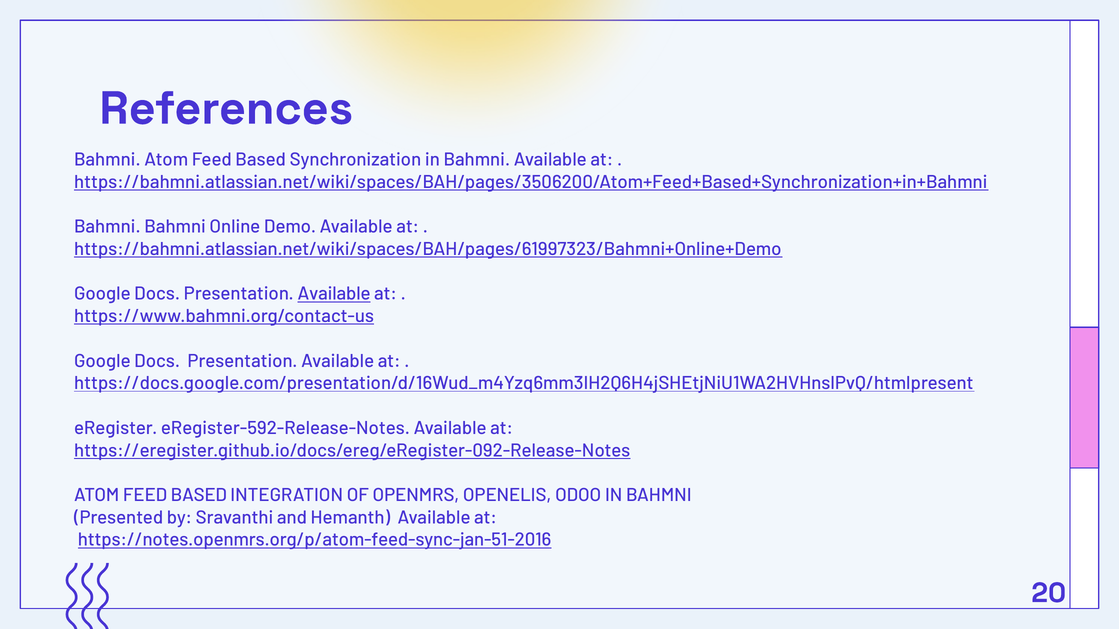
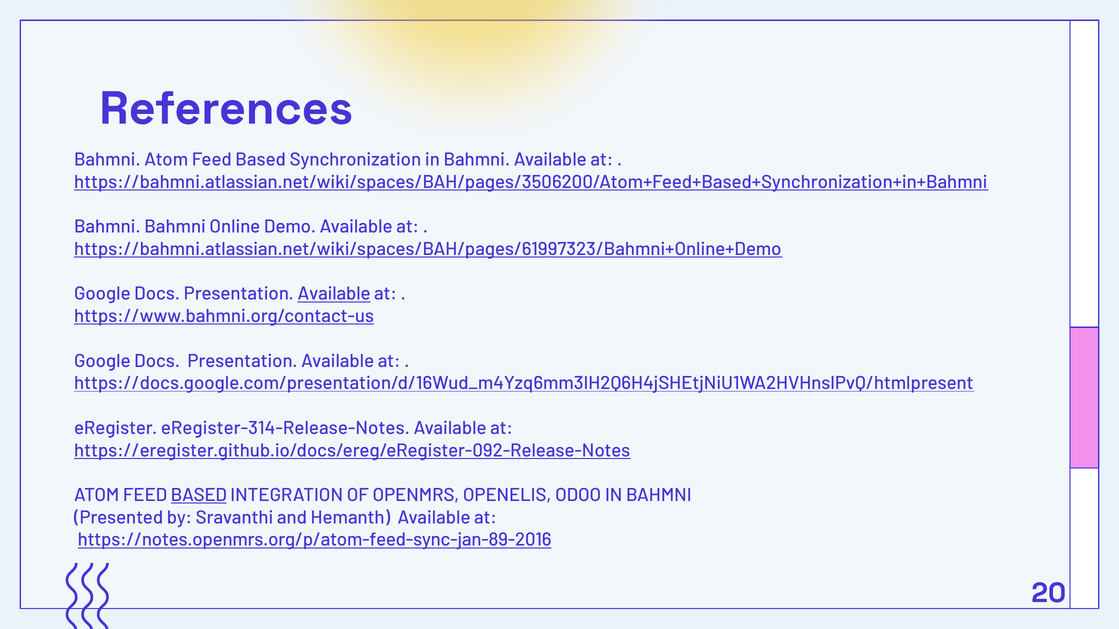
eRegister-592-Release-Notes: eRegister-592-Release-Notes -> eRegister-314-Release-Notes (285, 428)
BASED underline: none -> present (199, 495)
https://notes.openmrs.org/p/atom-feed-sync-jan-51-2016: https://notes.openmrs.org/p/atom-feed-sync-jan-51-2016 -> https://notes.openmrs.org/p/atom-feed-sync-jan-89-2016 (315, 540)
